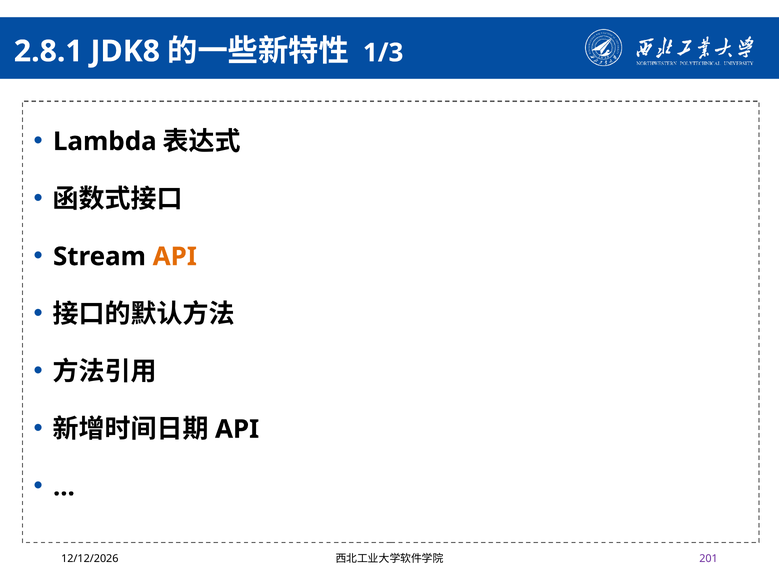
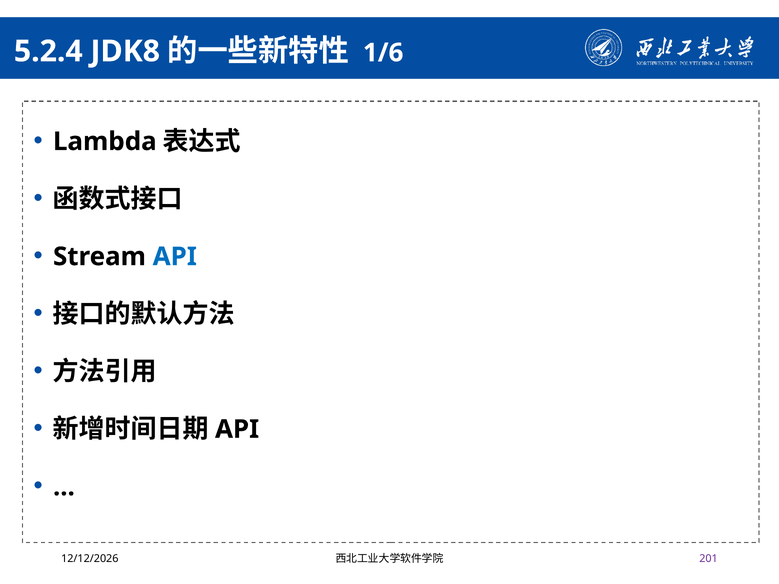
2.8.1: 2.8.1 -> 5.2.4 (48, 51)
1/3: 1/3 -> 1/6 (383, 53)
API colour: orange -> blue (175, 257)
